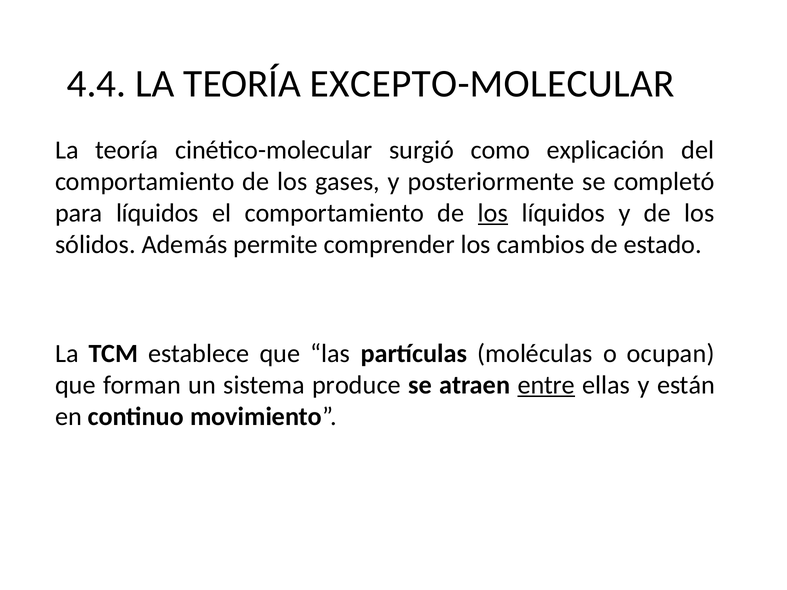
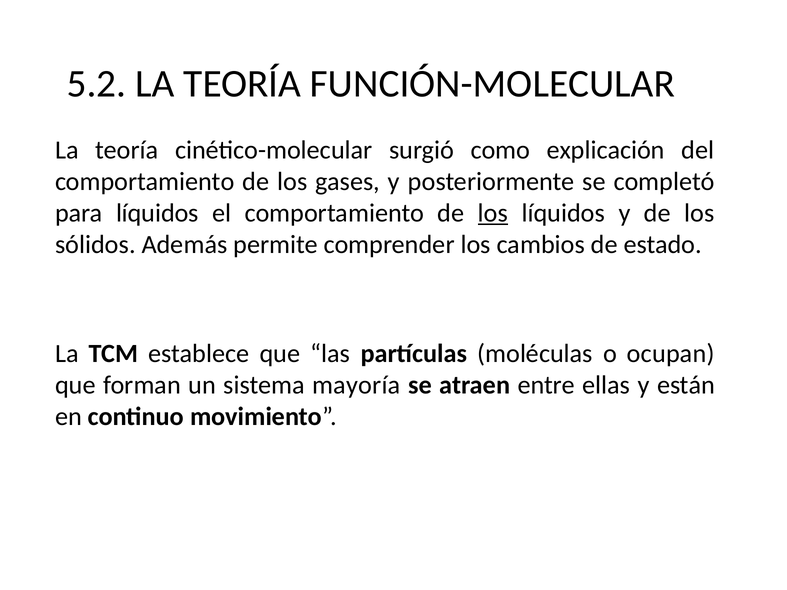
4.4: 4.4 -> 5.2 (96, 84)
EXCEPTO-MOLECULAR: EXCEPTO-MOLECULAR -> FUNCIÓN-MOLECULAR (492, 84)
produce: produce -> mayoría (356, 385)
entre underline: present -> none (546, 385)
